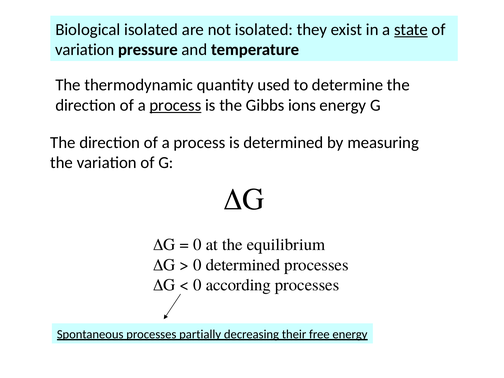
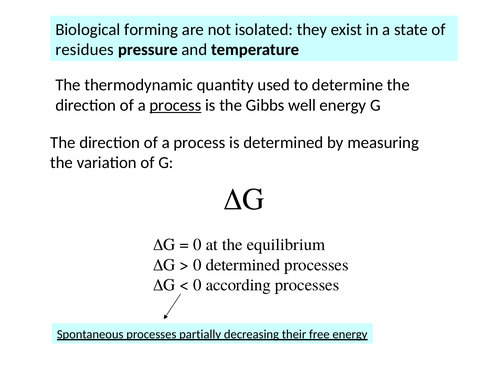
Biological isolated: isolated -> forming (151, 29)
state underline: present -> none (411, 29)
variation: variation -> residues (85, 50)
ions: ions -> well (302, 105)
